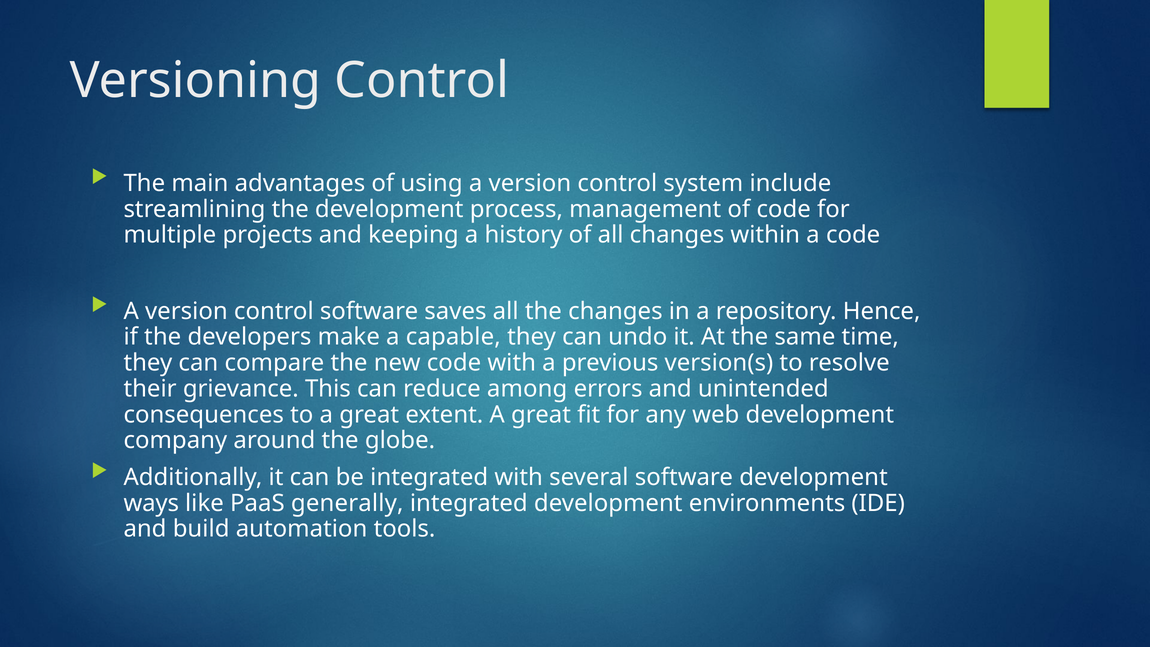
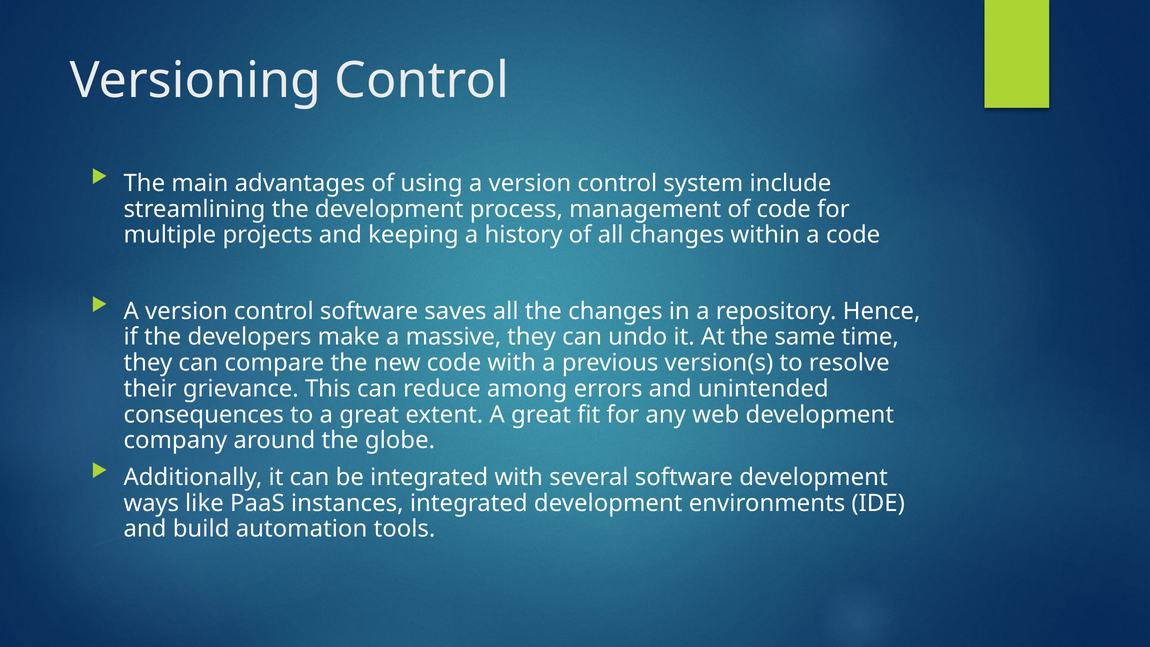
capable: capable -> massive (453, 337)
generally: generally -> instances (347, 503)
